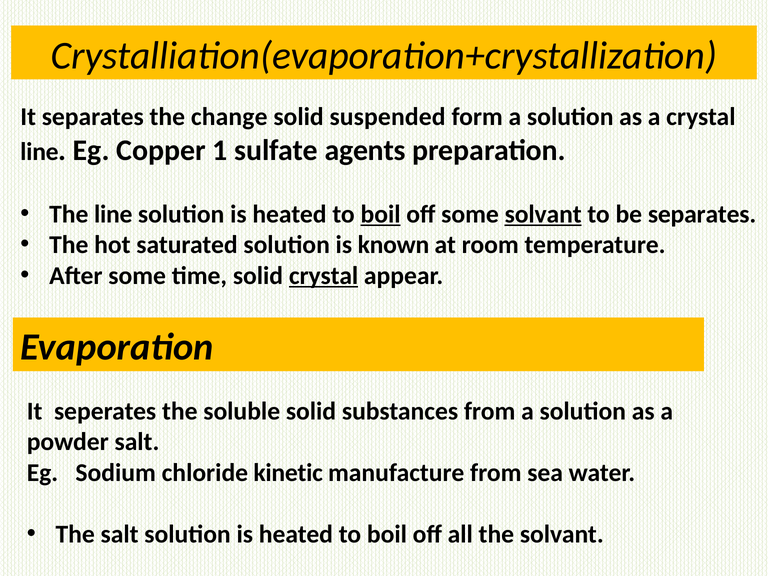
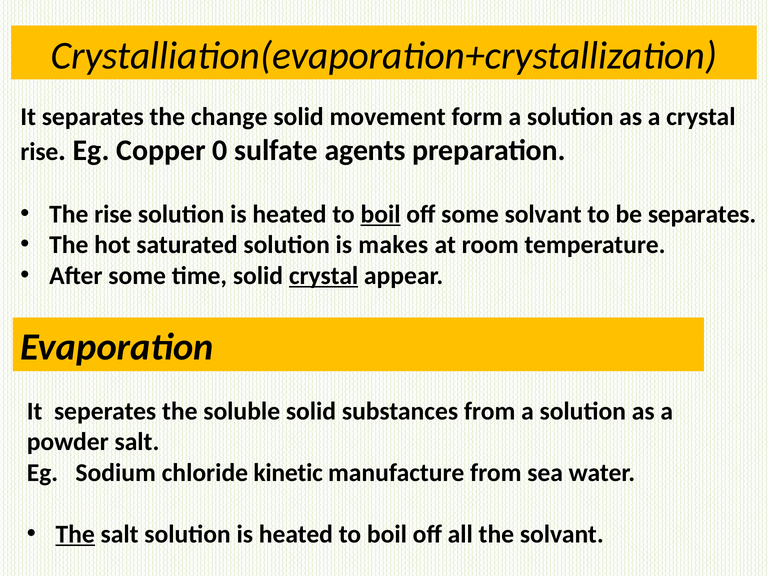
suspended: suspended -> movement (388, 117)
line: line -> rise (39, 152)
1: 1 -> 0 (220, 150)
The line: line -> rise (113, 214)
solvant underline: present -> none (543, 214)
known: known -> makes (393, 245)
The underline: none -> present (75, 534)
